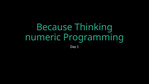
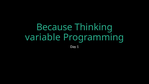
numeric: numeric -> variable (43, 37)
